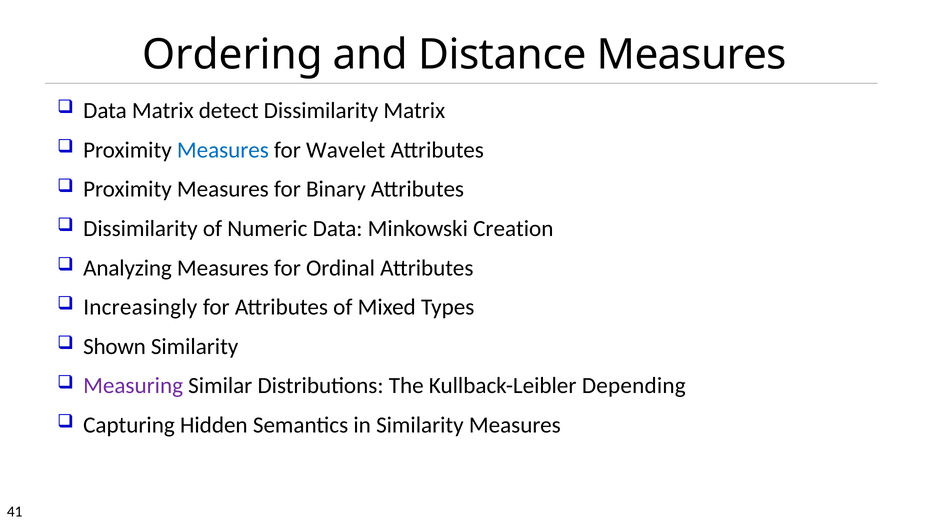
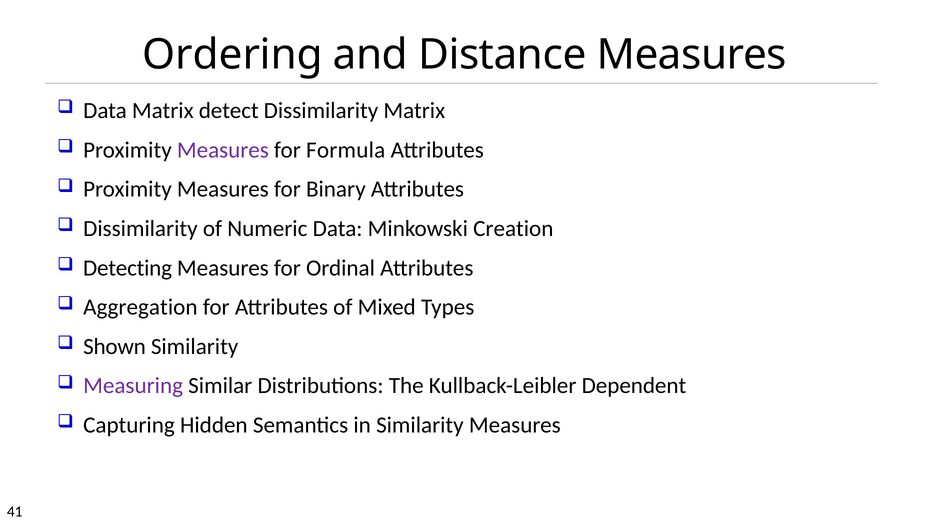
Measures colour: blue -> purple (223, 150)
Wavelet: Wavelet -> Formula (346, 150)
Analyzing: Analyzing -> Detecting (128, 268)
Increasingly: Increasingly -> Aggregation (140, 307)
Depending: Depending -> Dependent (634, 386)
